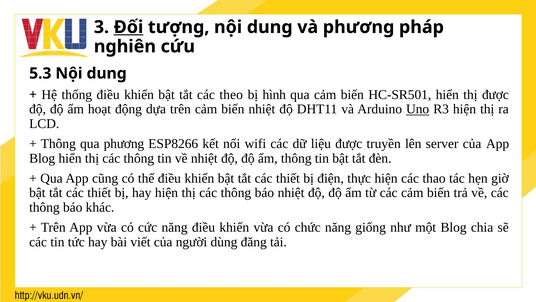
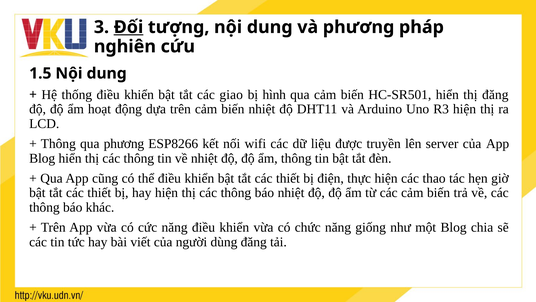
5.3: 5.3 -> 1.5 (40, 73)
theo: theo -> giao (231, 95)
thị được: được -> đăng (495, 95)
Uno underline: present -> none (418, 109)
